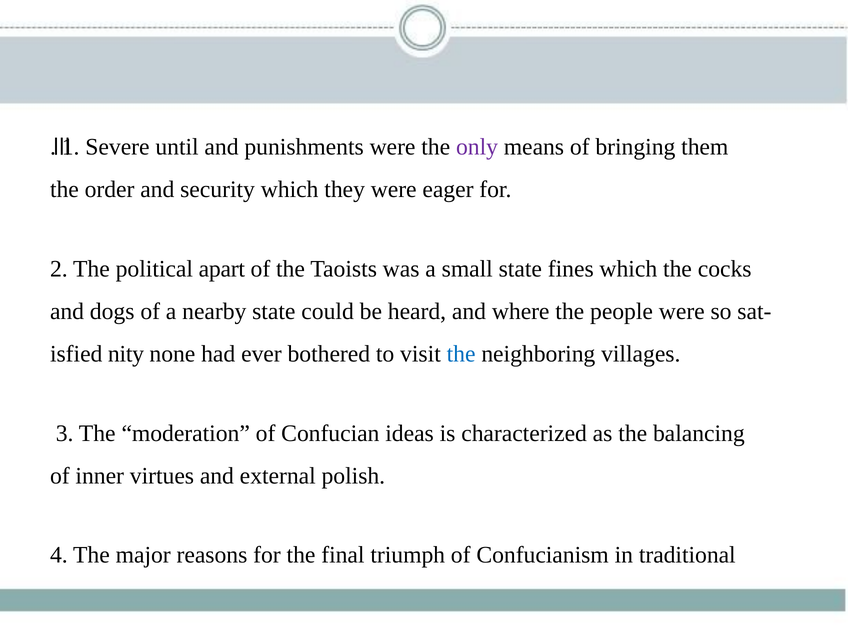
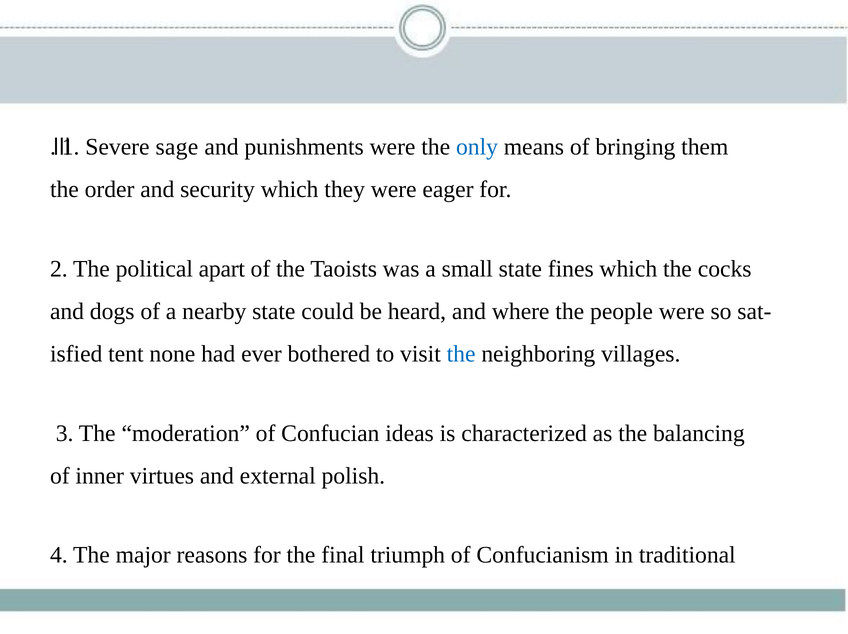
until: until -> sage (177, 147)
only colour: purple -> blue (477, 147)
nity: nity -> tent (126, 354)
